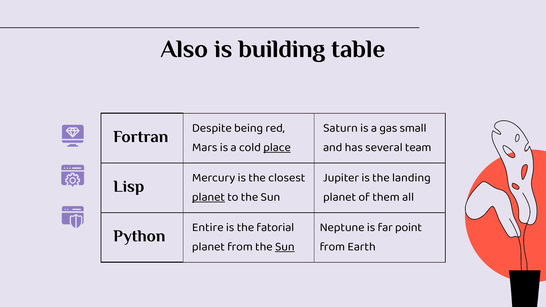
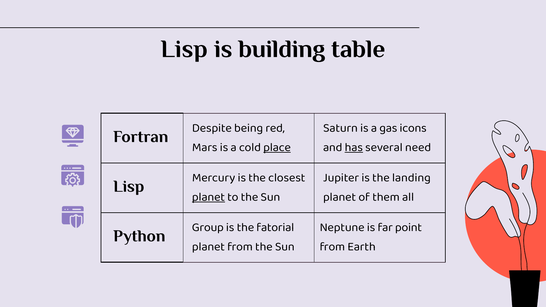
Also: Also -> Lisp (184, 49)
small: small -> icons (413, 128)
has underline: none -> present (354, 147)
team: team -> need (418, 147)
Entire: Entire -> Group (208, 227)
Sun underline: present -> none (285, 247)
